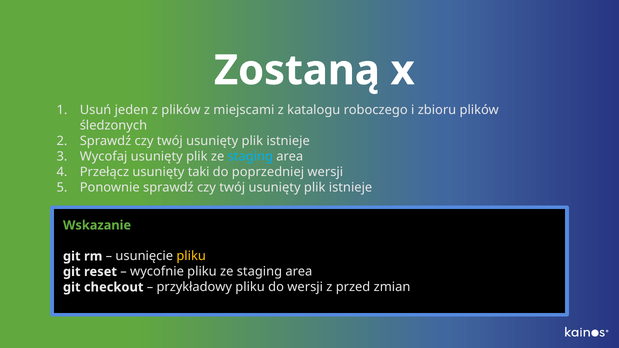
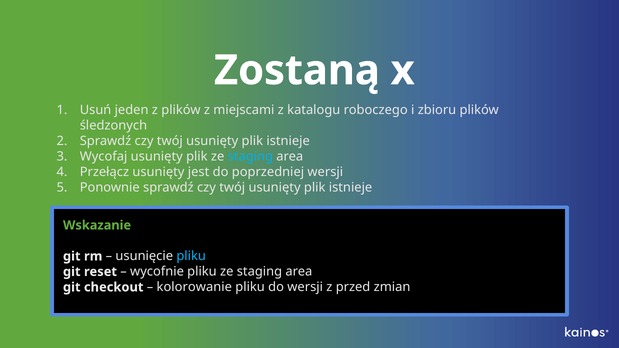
taki: taki -> jest (199, 172)
pliku colour: yellow -> light blue (191, 256)
przykładowy: przykładowy -> kolorowanie (194, 287)
